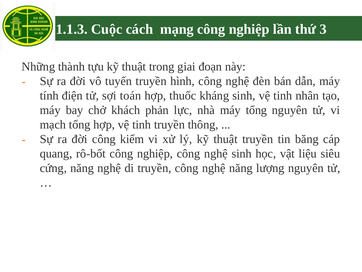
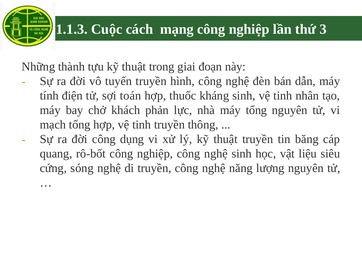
kiểm: kiểm -> dụng (132, 139)
cứng năng: năng -> sóng (82, 168)
